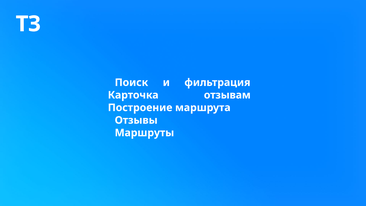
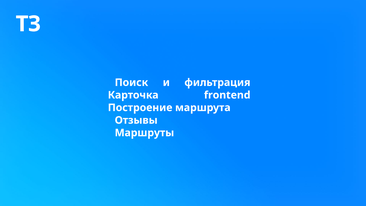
отзывам: отзывам -> frontend (227, 95)
